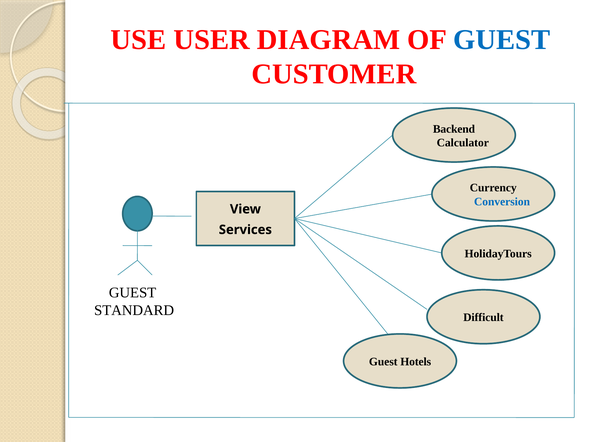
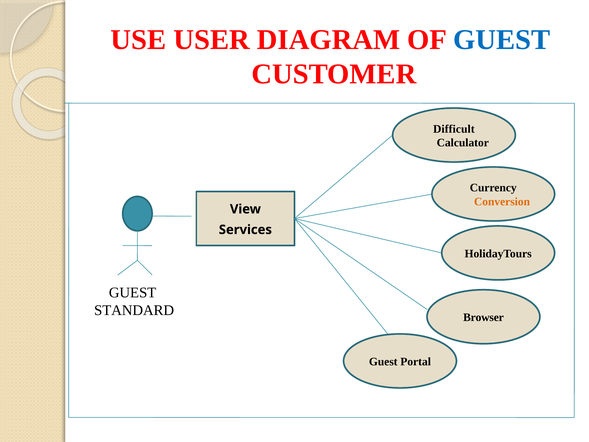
Backend: Backend -> Difficult (454, 129)
Conversion colour: blue -> orange (502, 202)
Difficult: Difficult -> Browser (483, 317)
Hotels: Hotels -> Portal (416, 362)
